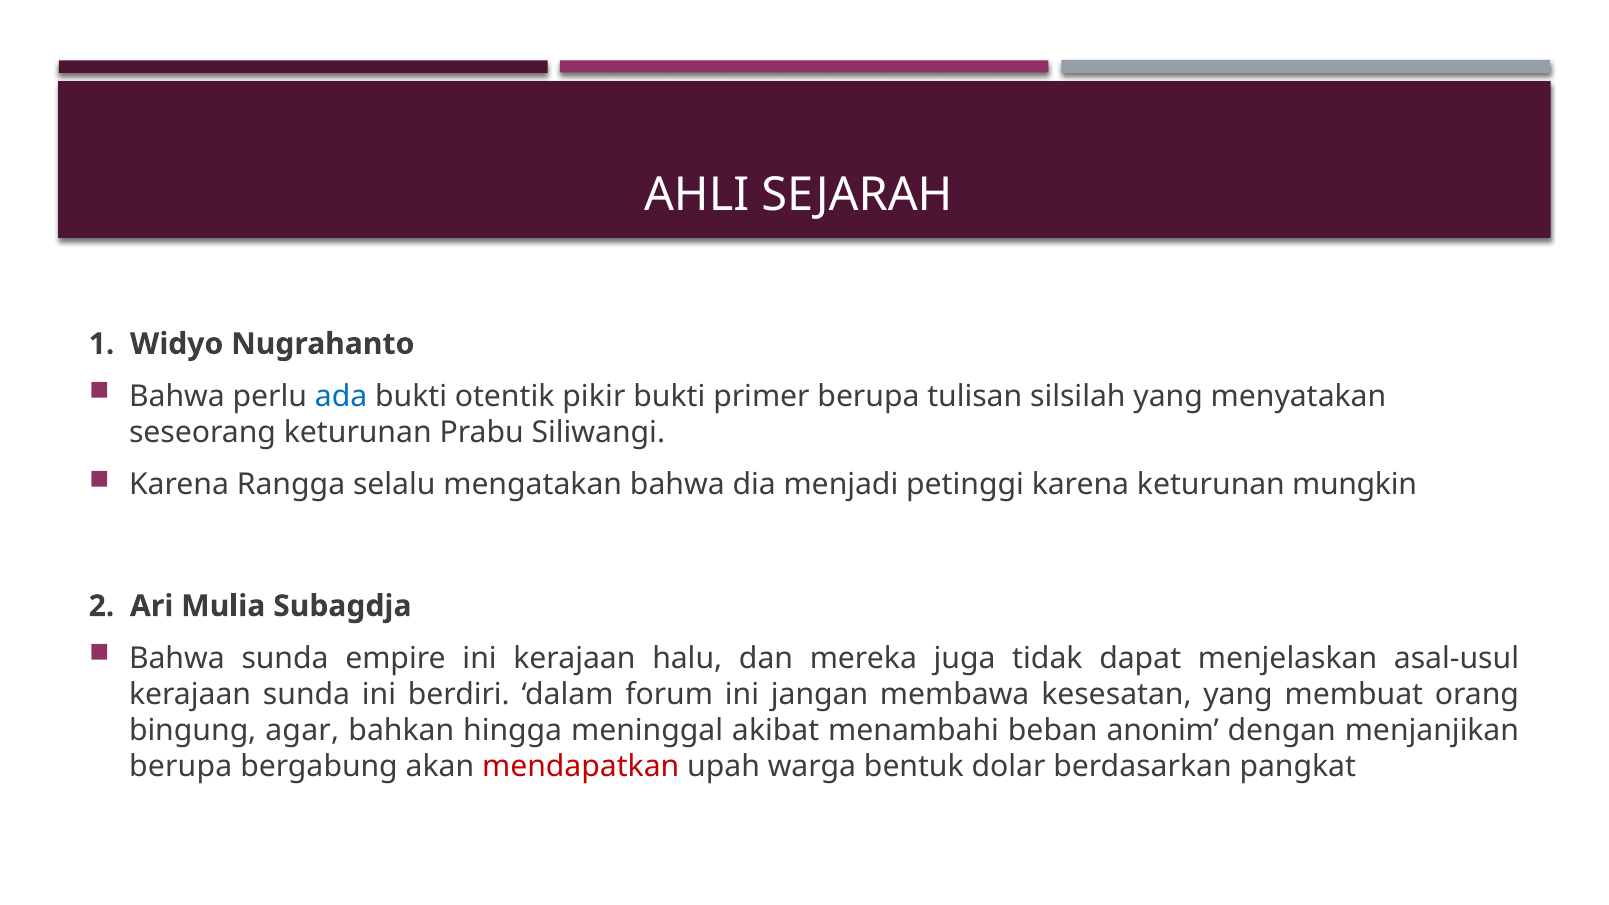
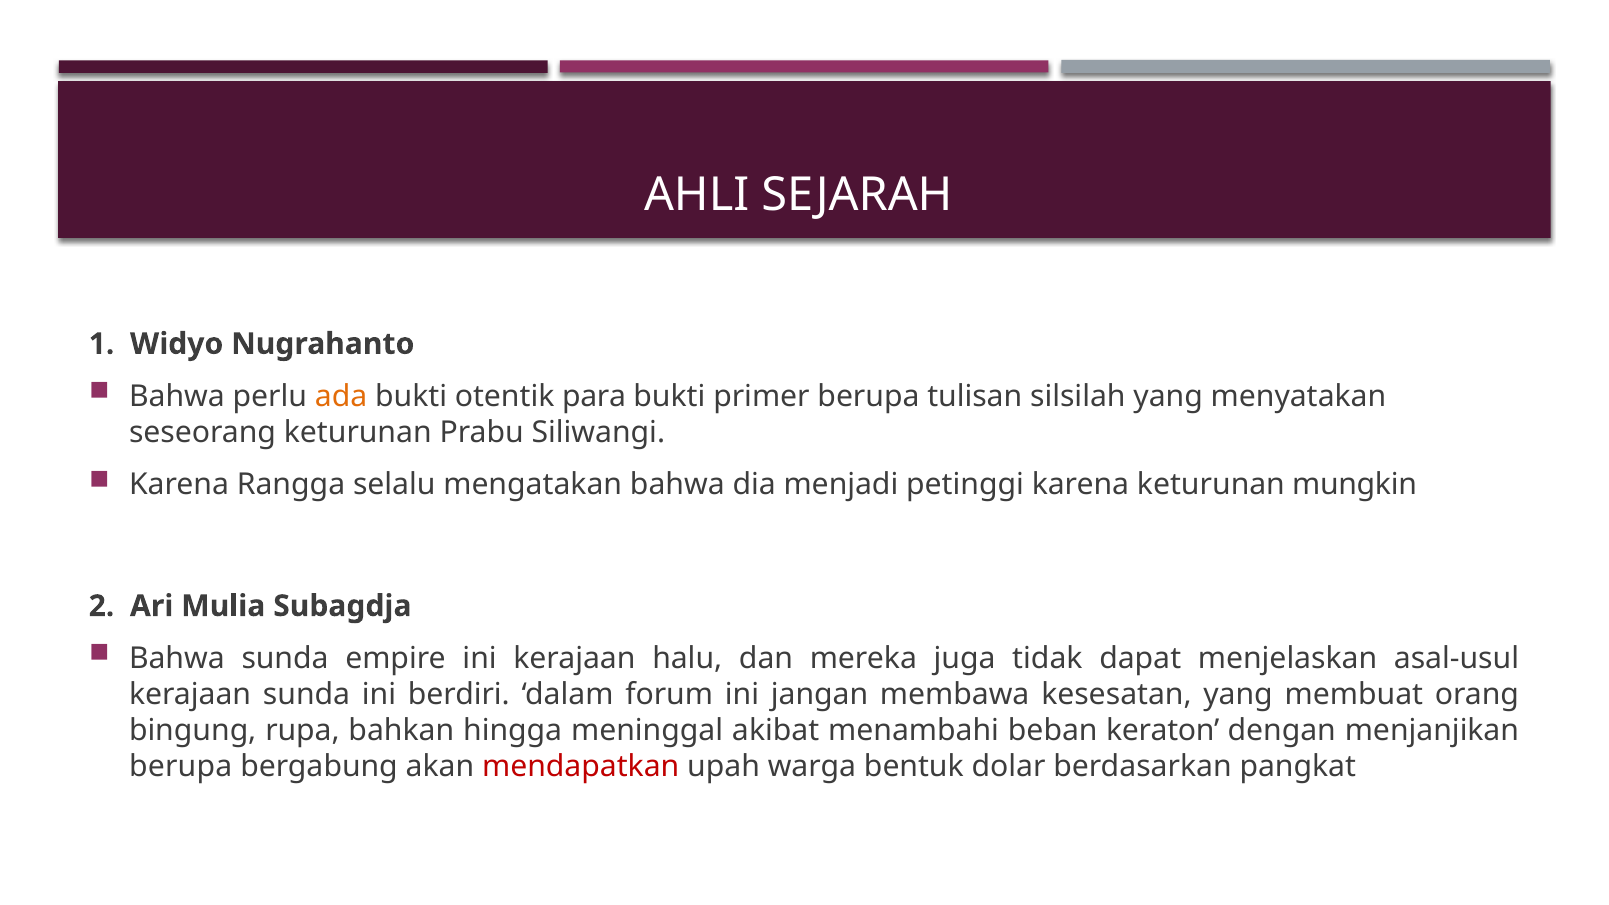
ada colour: blue -> orange (341, 396)
pikir: pikir -> para (594, 396)
agar: agar -> rupa (302, 731)
anonim: anonim -> keraton (1163, 731)
